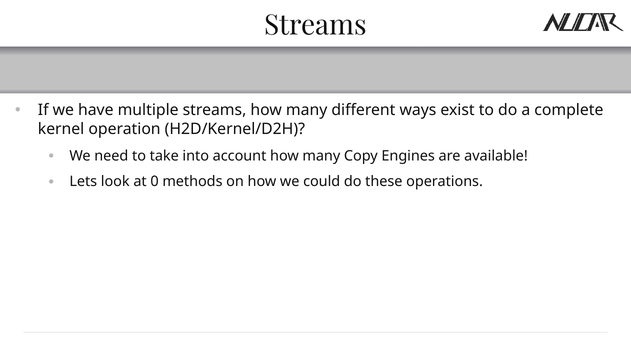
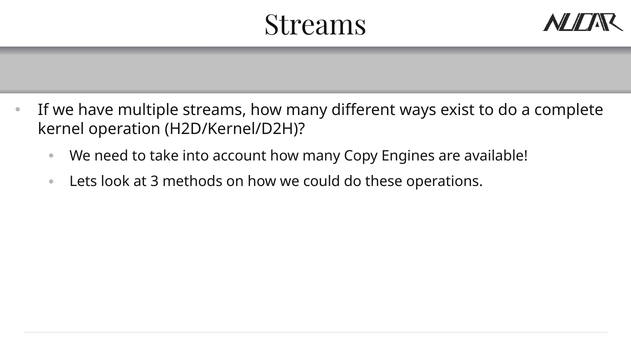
0: 0 -> 3 (155, 182)
